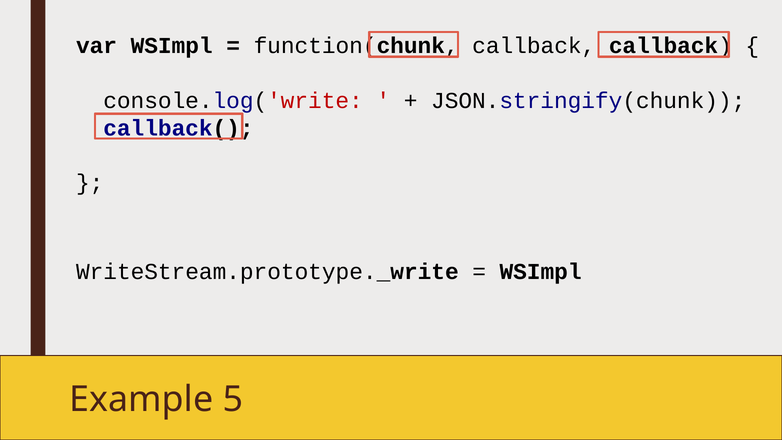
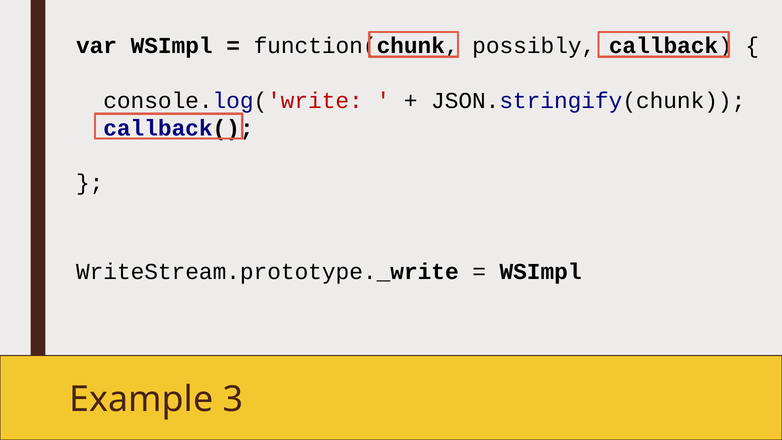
function(chunk callback: callback -> possibly (534, 46)
5: 5 -> 3 (233, 400)
